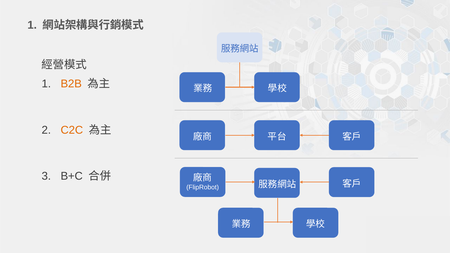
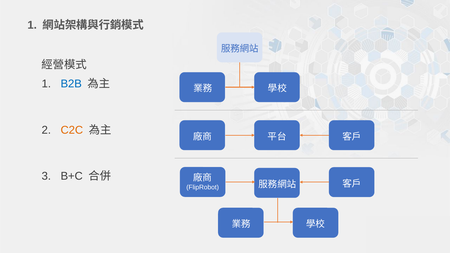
B2B colour: orange -> blue (71, 84)
